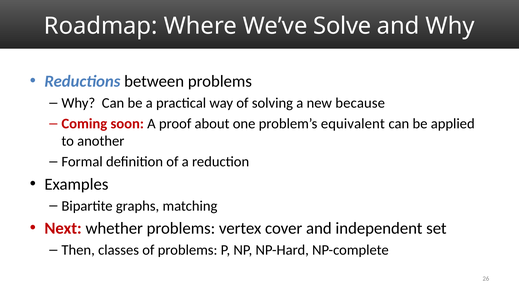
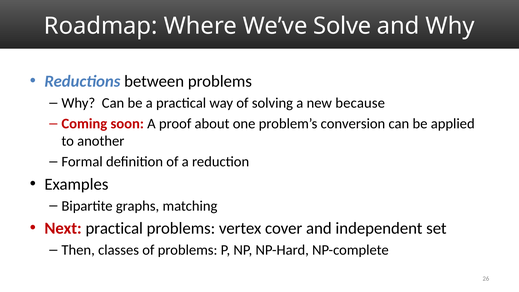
equivalent: equivalent -> conversion (353, 124)
Next whether: whether -> practical (114, 228)
